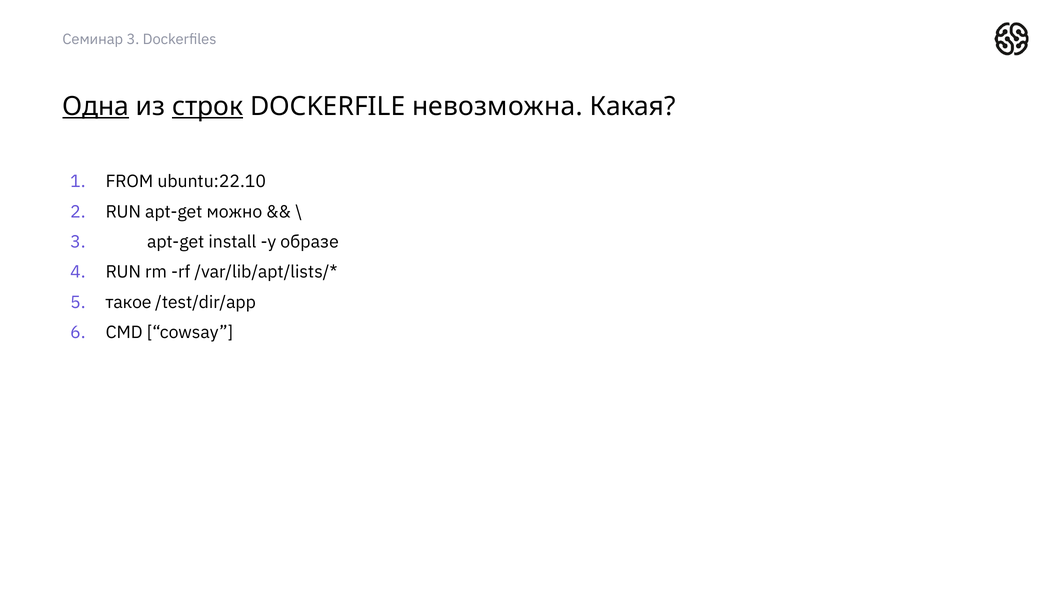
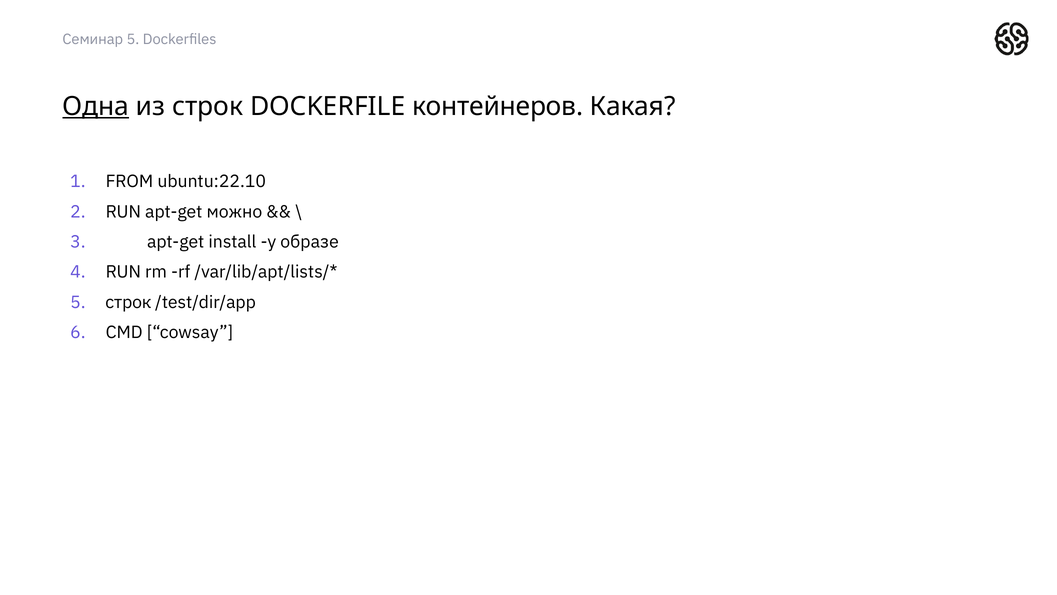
Семинар 3: 3 -> 5 (133, 39)
строк underline: present -> none (208, 106)
невозможна: невозможна -> контейнеров (498, 106)
такое: такое -> строк (128, 302)
